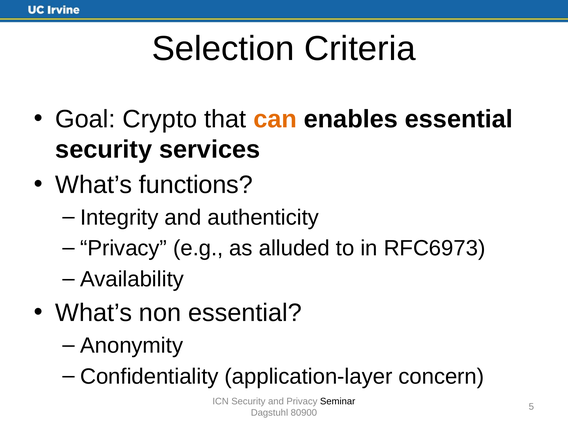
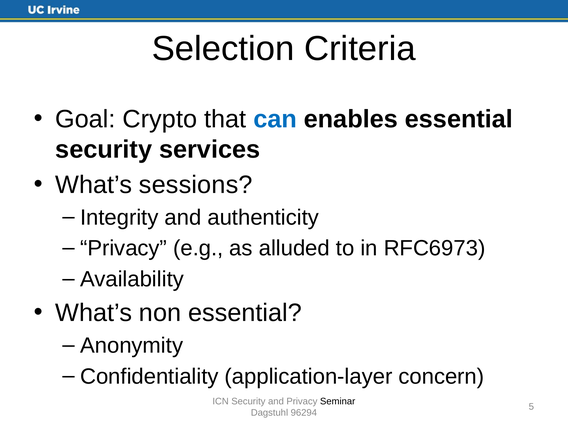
can colour: orange -> blue (275, 119)
functions: functions -> sessions (196, 185)
80900: 80900 -> 96294 (304, 413)
